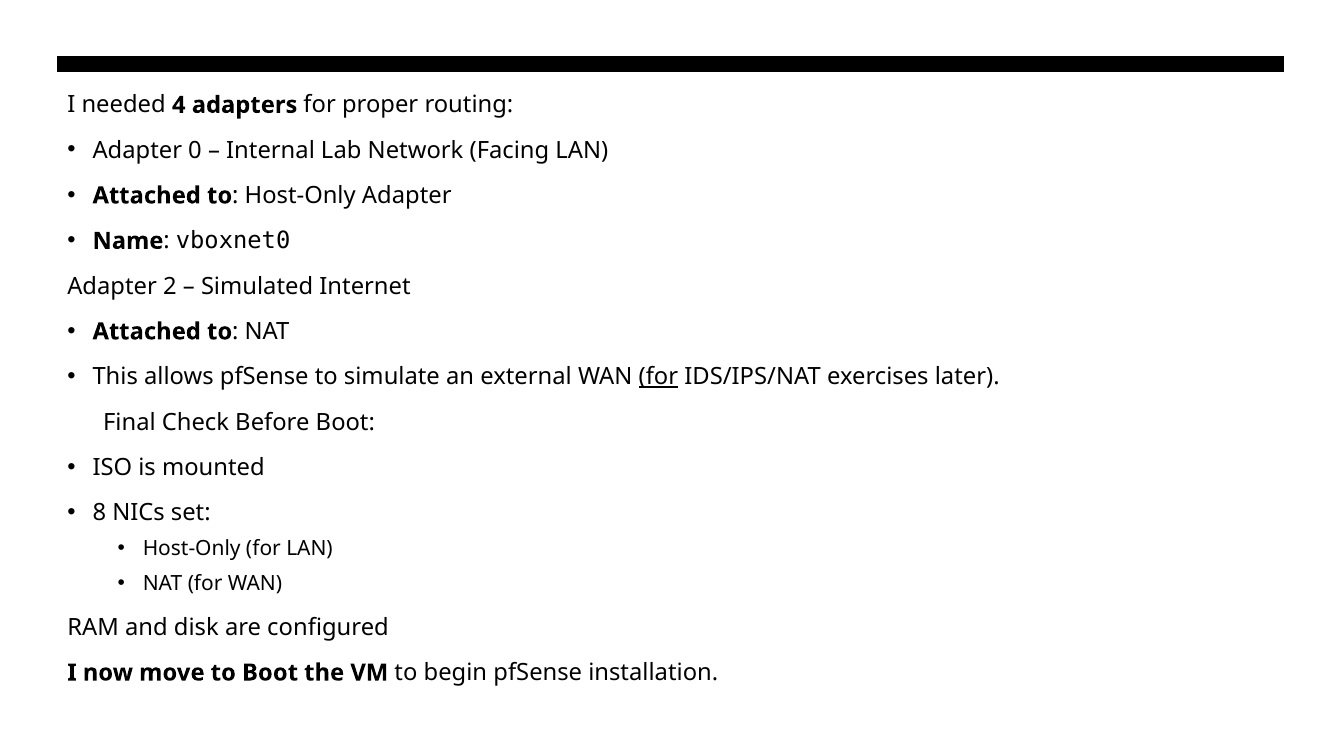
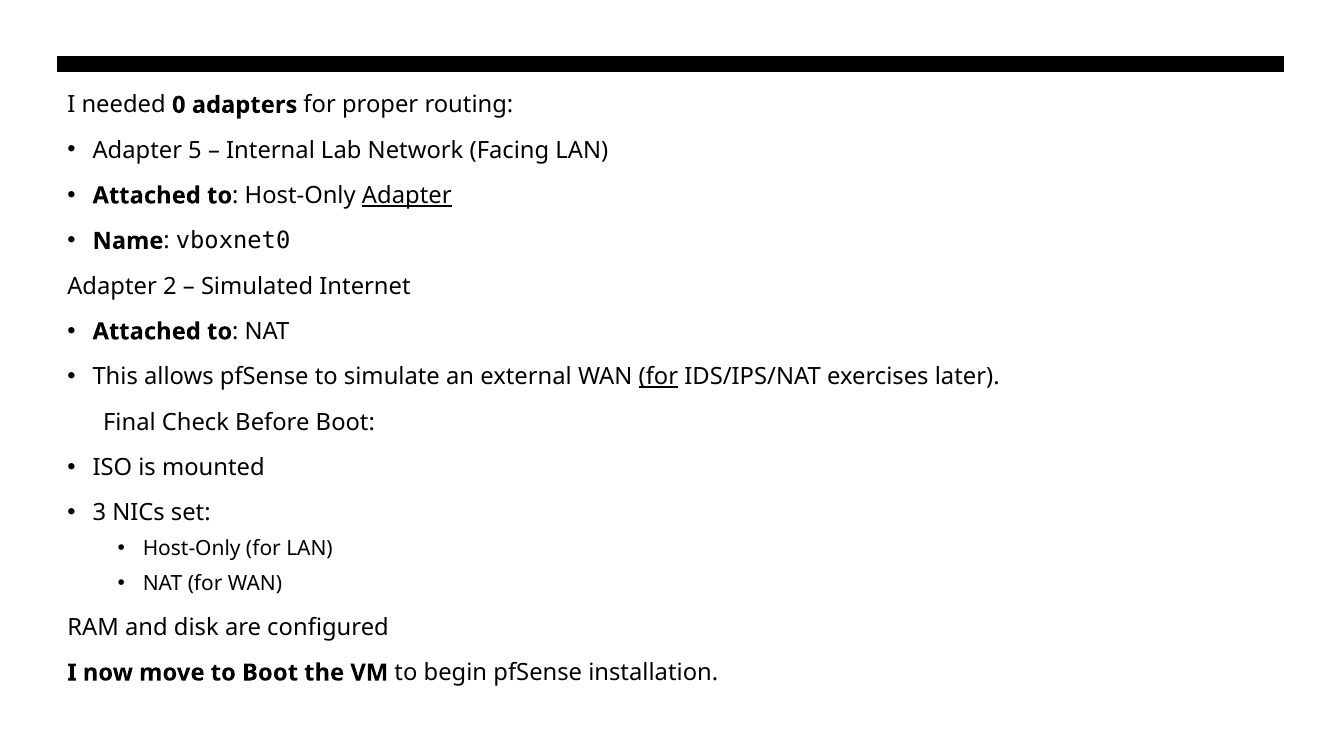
4: 4 -> 0 (179, 105)
0: 0 -> 5 (195, 150)
Adapter underline: none -> present (407, 196)
8: 8 -> 3 (99, 513)
